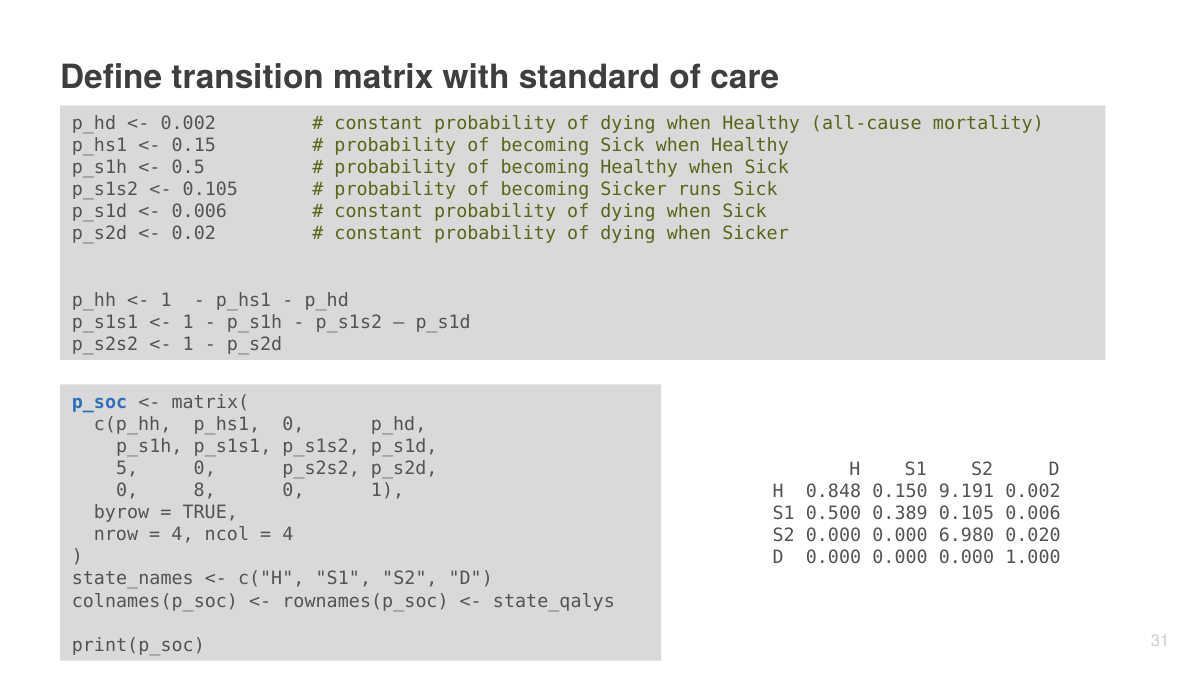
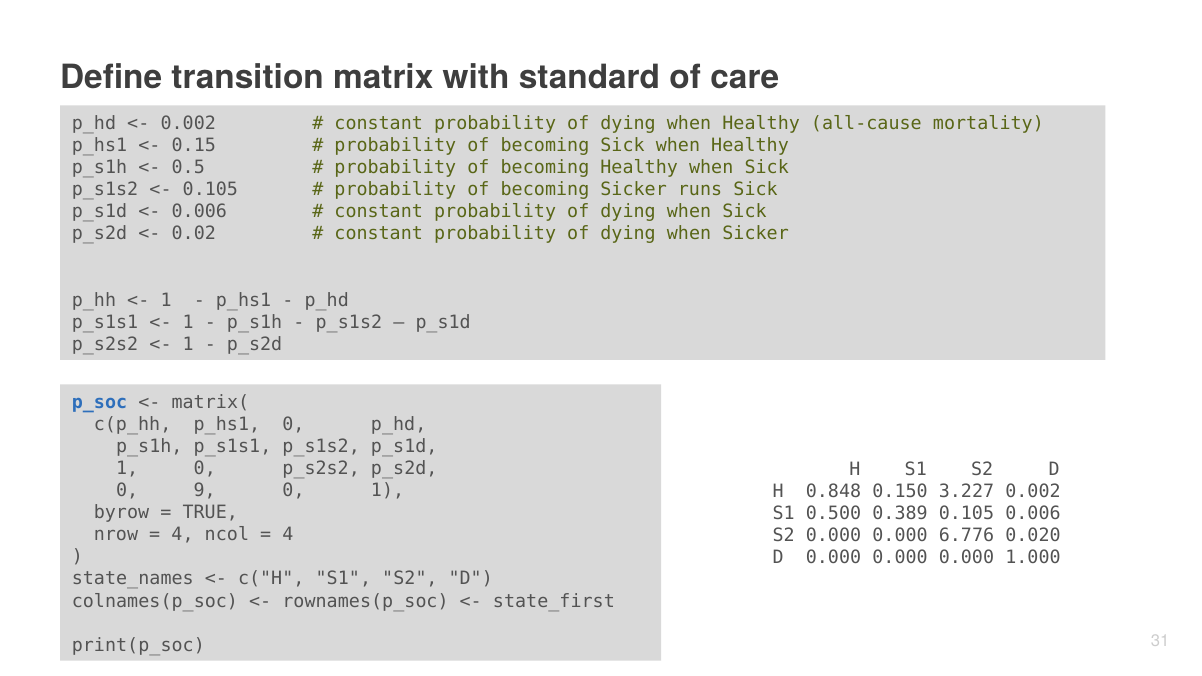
5: 5 -> 1 (127, 469)
8: 8 -> 9 (205, 491)
9.191: 9.191 -> 3.227 (966, 491)
6.980: 6.980 -> 6.776 (966, 536)
state_qalys: state_qalys -> state_first (554, 601)
